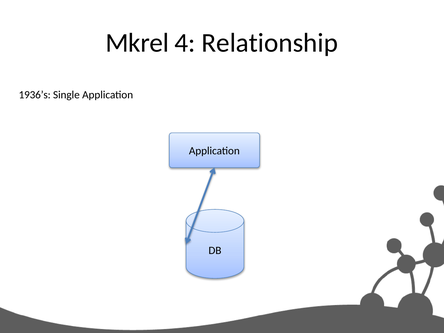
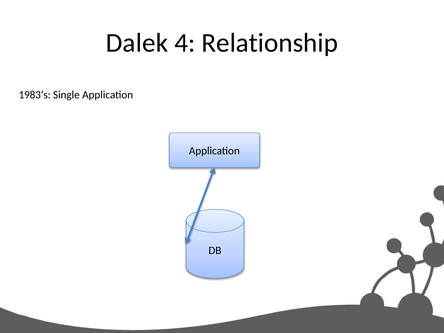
Mkrel: Mkrel -> Dalek (137, 43)
1936’s: 1936’s -> 1983’s (35, 95)
